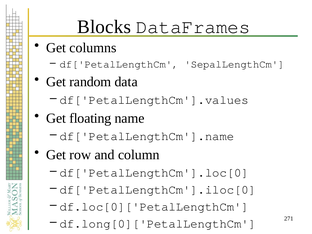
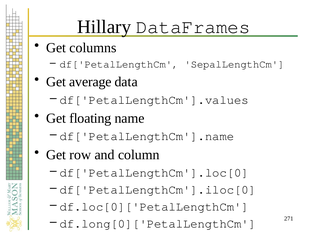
Blocks: Blocks -> Hillary (104, 27)
random: random -> average (90, 82)
